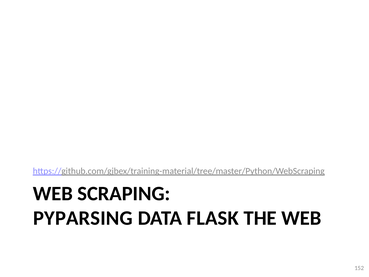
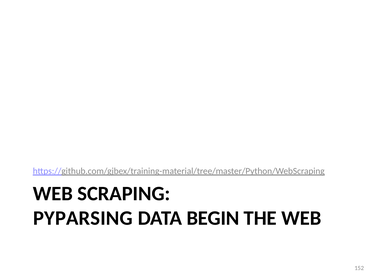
FLASK: FLASK -> BEGIN (213, 218)
